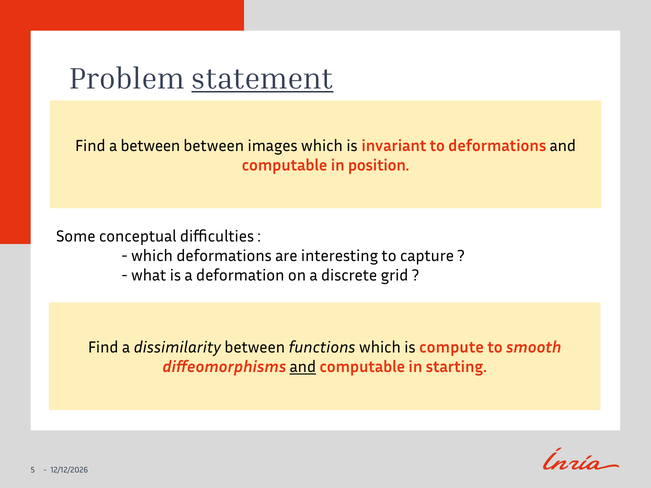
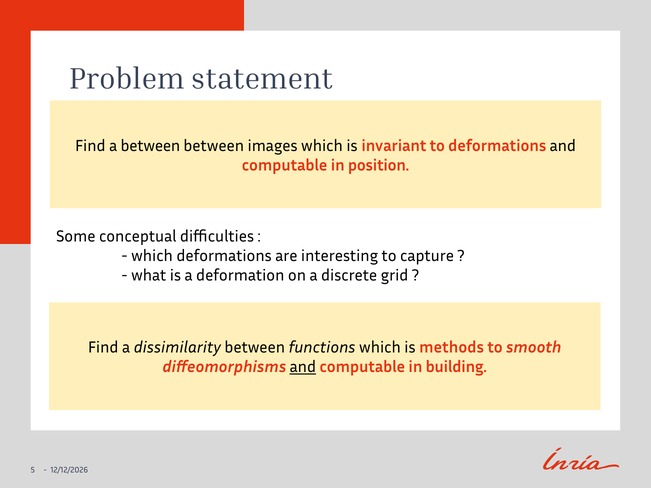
statement underline: present -> none (262, 79)
compute: compute -> methods (452, 348)
starting: starting -> building (456, 367)
